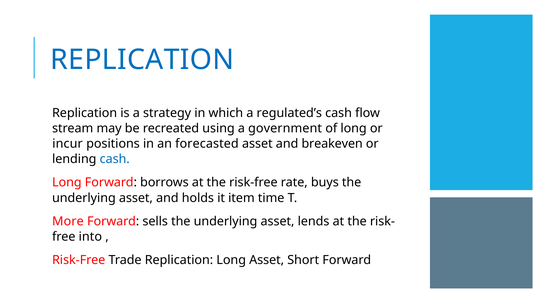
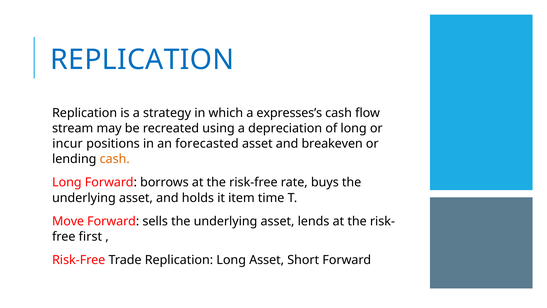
regulated’s: regulated’s -> expresses’s (289, 113)
government: government -> depreciation (285, 128)
cash colour: blue -> orange (115, 159)
More: More -> Move (68, 221)
into: into -> first (90, 236)
